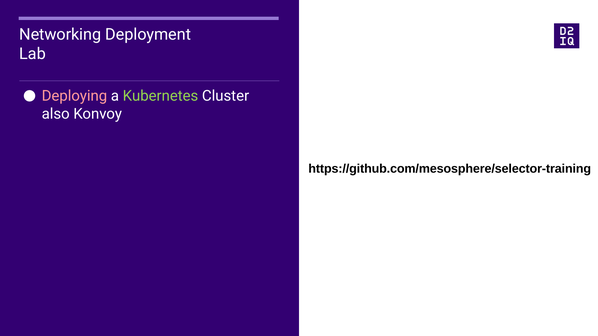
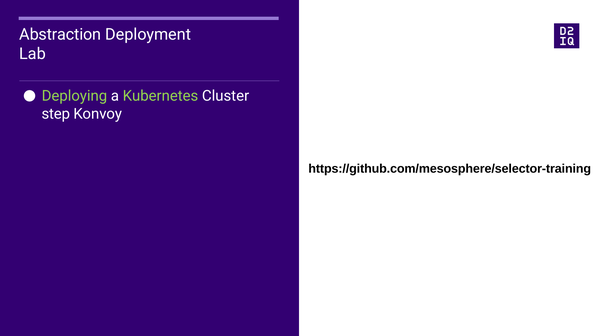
Networking: Networking -> Abstraction (60, 34)
Deploying colour: pink -> light green (74, 96)
also: also -> step (56, 114)
